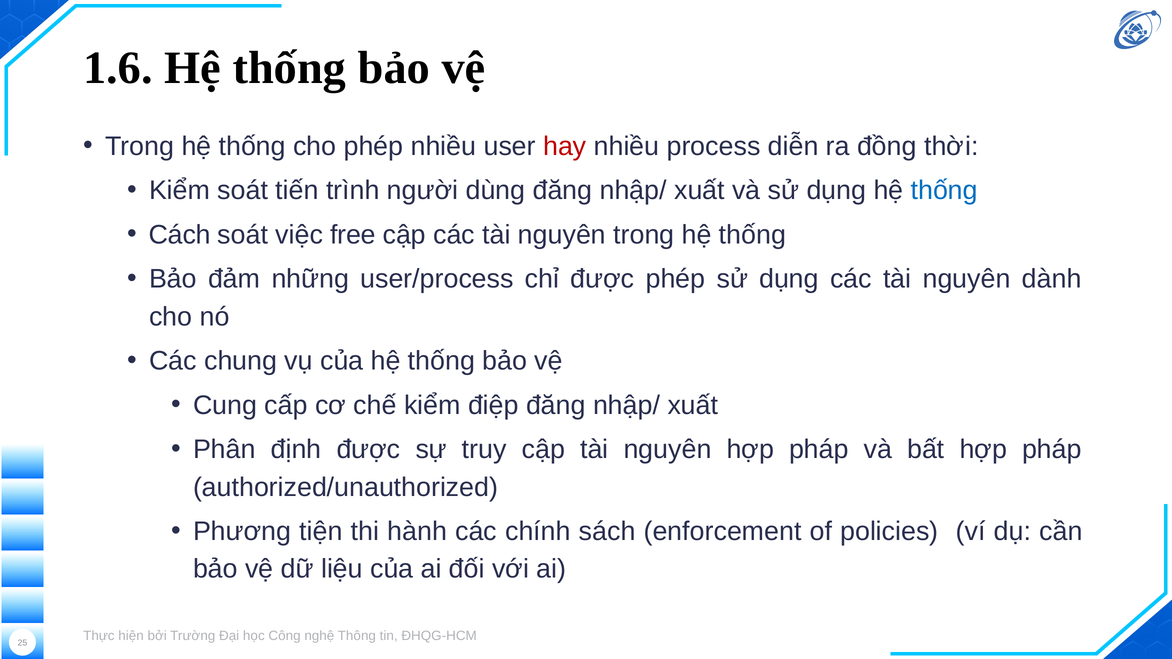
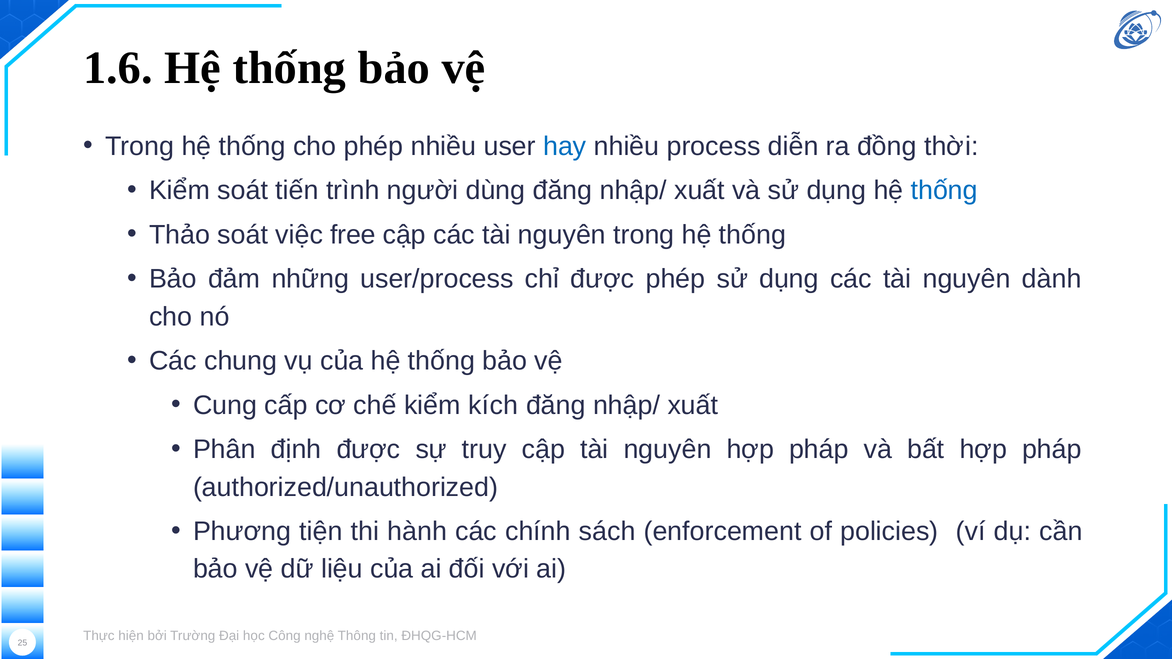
hay colour: red -> blue (565, 146)
Cách: Cách -> Thảo (180, 235)
điệp: điệp -> kích (493, 405)
